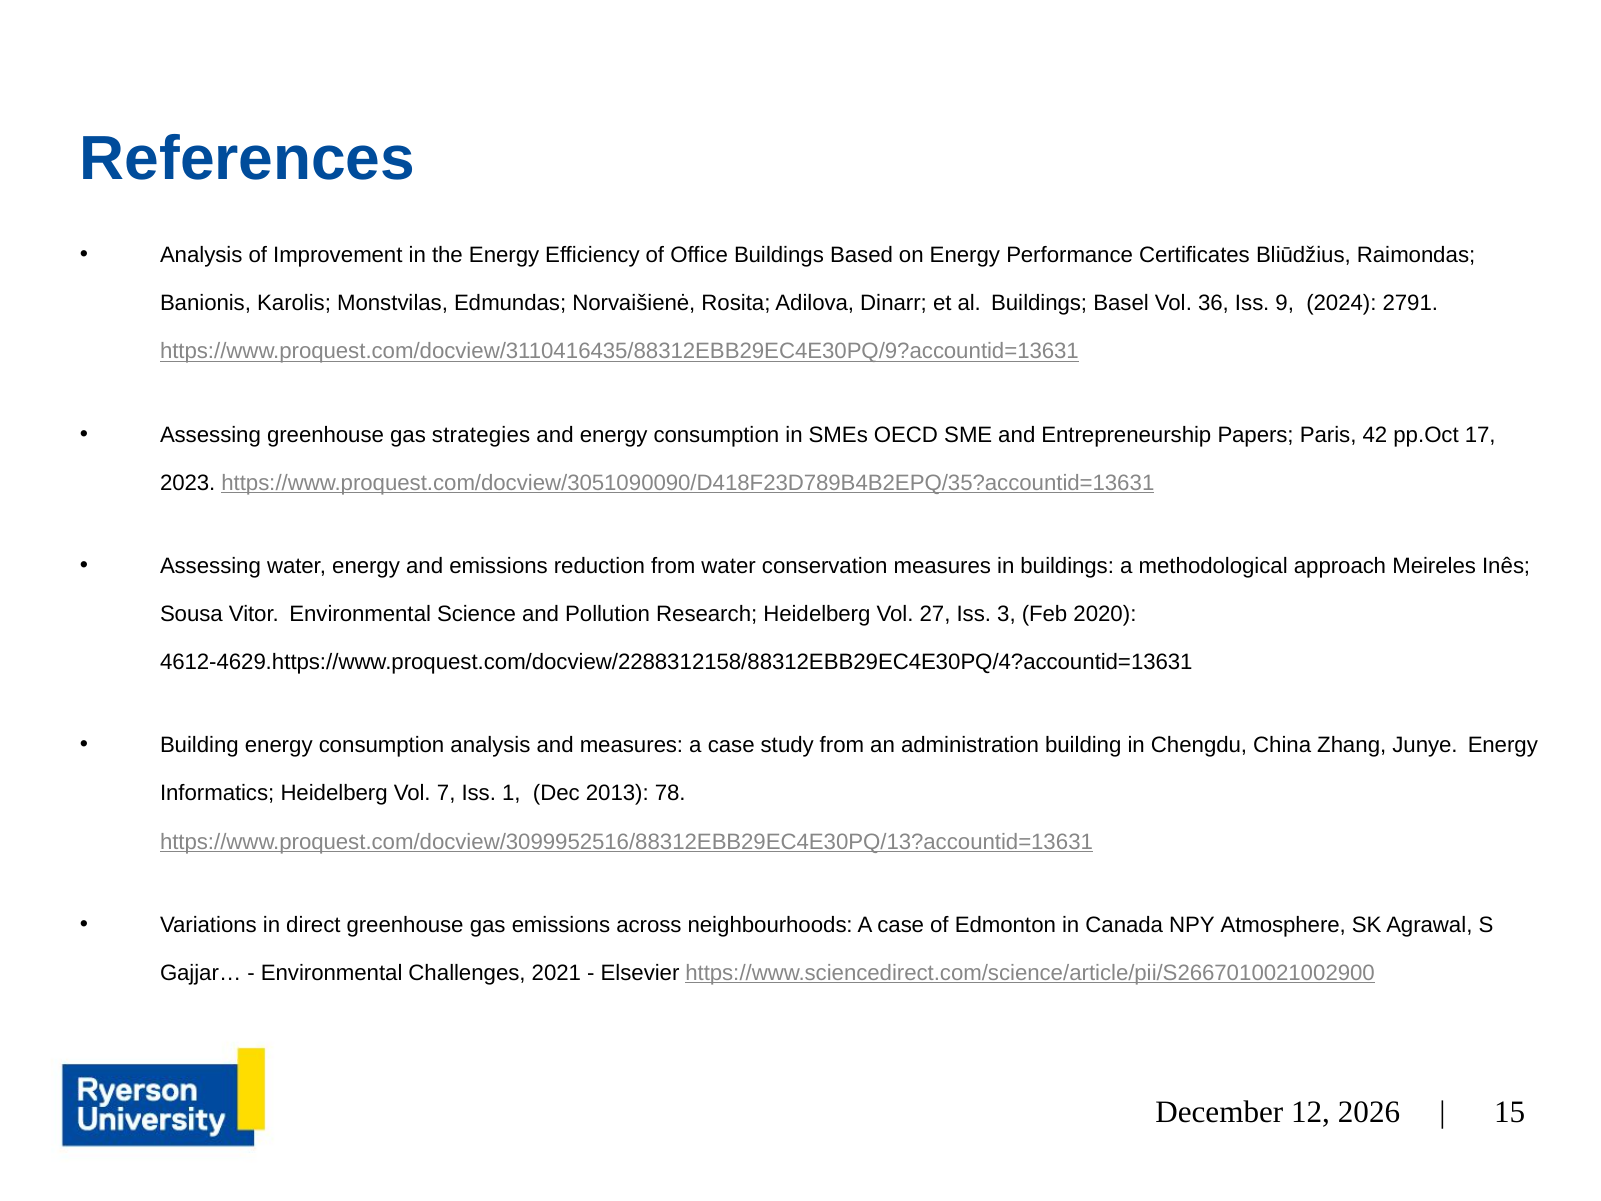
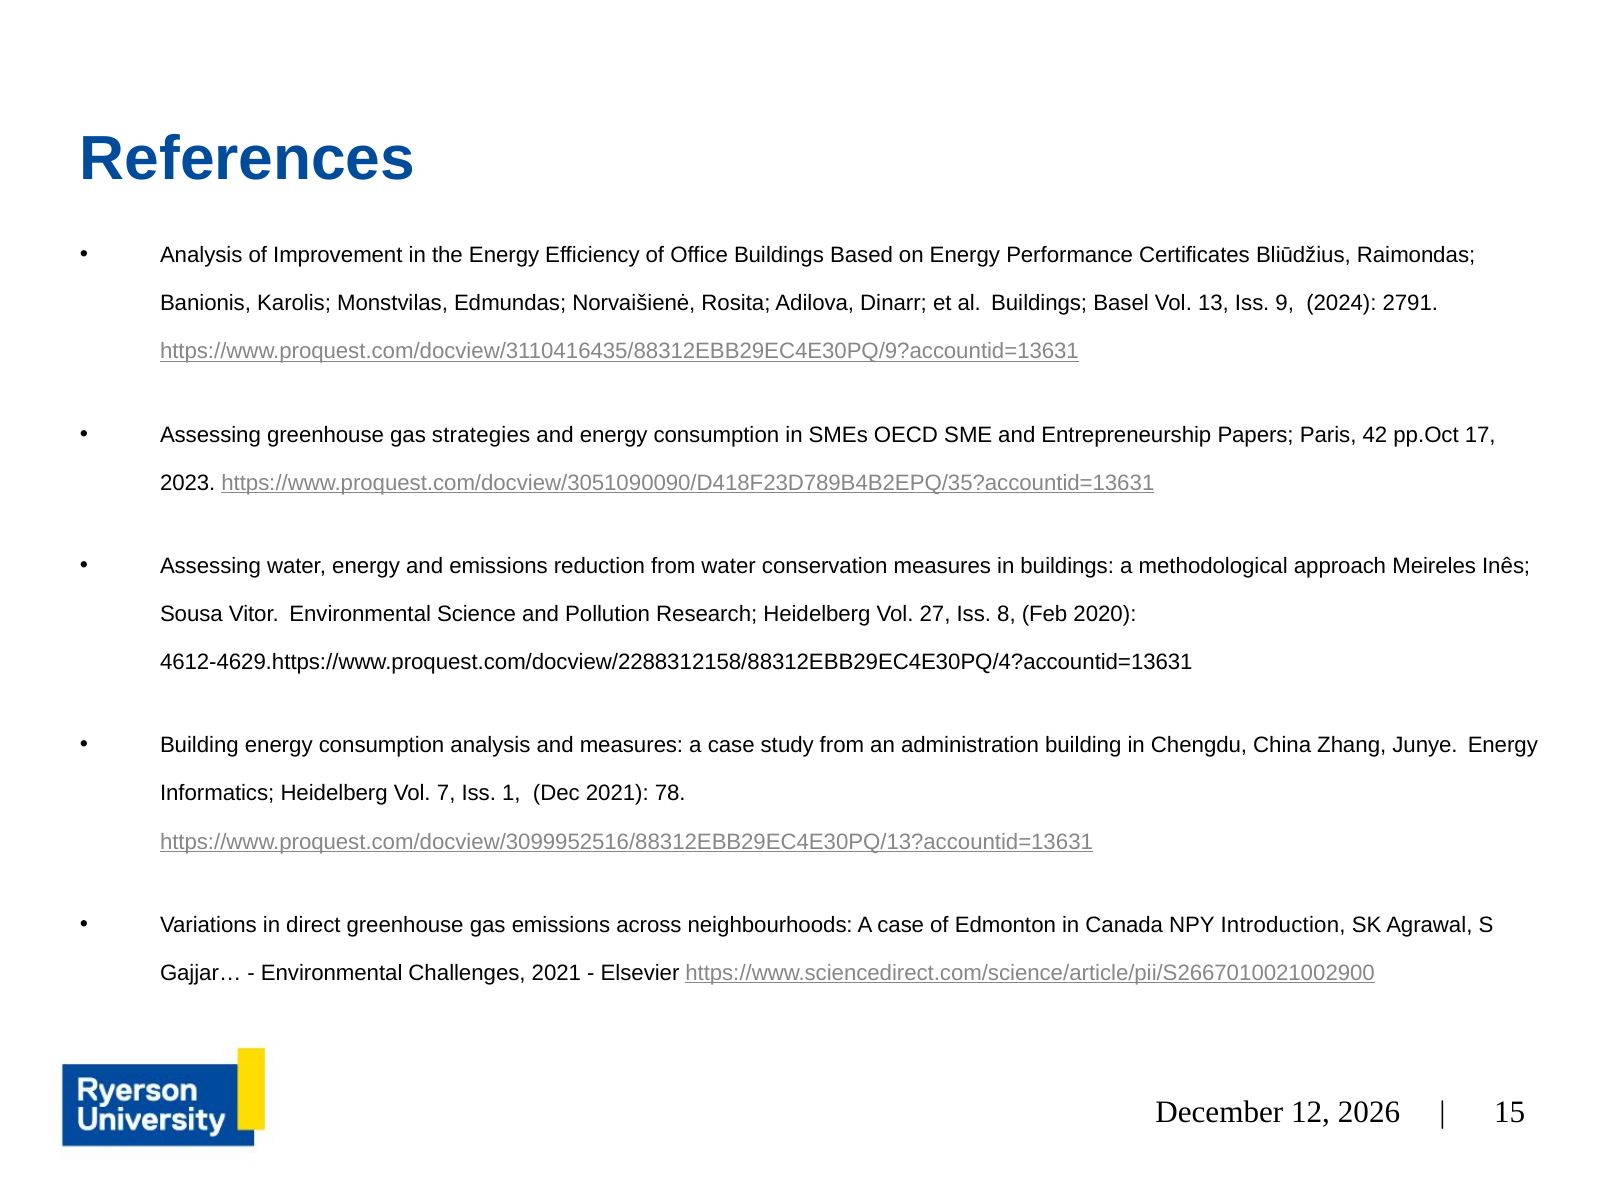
36: 36 -> 13 (1213, 303)
3: 3 -> 8 (1006, 614)
Dec 2013: 2013 -> 2021 (617, 793)
Atmosphere: Atmosphere -> Introduction (1283, 925)
